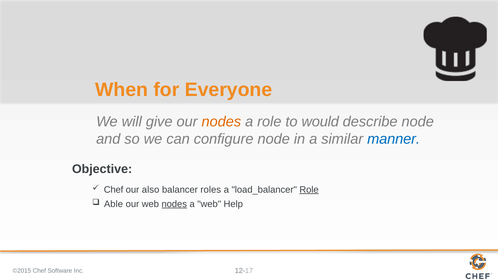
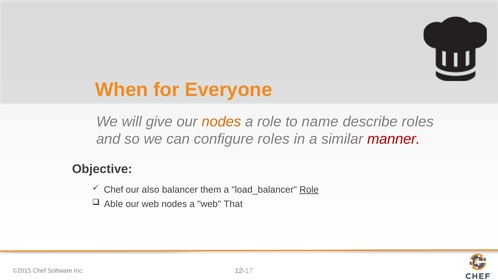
would: would -> name (320, 122)
describe node: node -> roles (418, 122)
configure node: node -> roles (274, 139)
manner colour: blue -> red (394, 139)
roles: roles -> them (211, 190)
nodes underline: present -> none (174, 204)
Help: Help -> That (233, 204)
